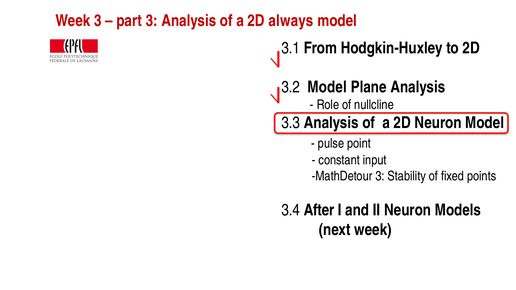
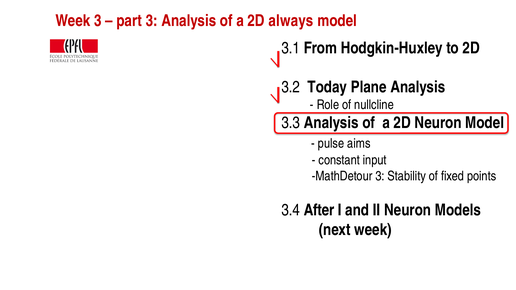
3.2 Model: Model -> Today (327, 87)
point: point -> aims (359, 144)
